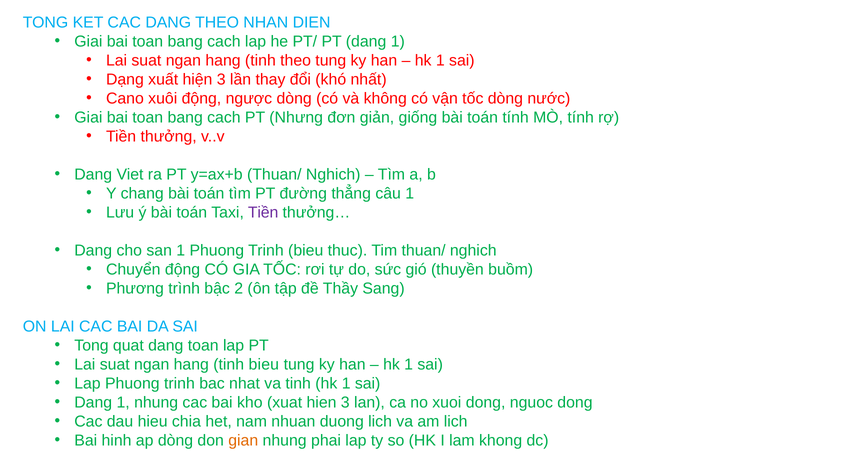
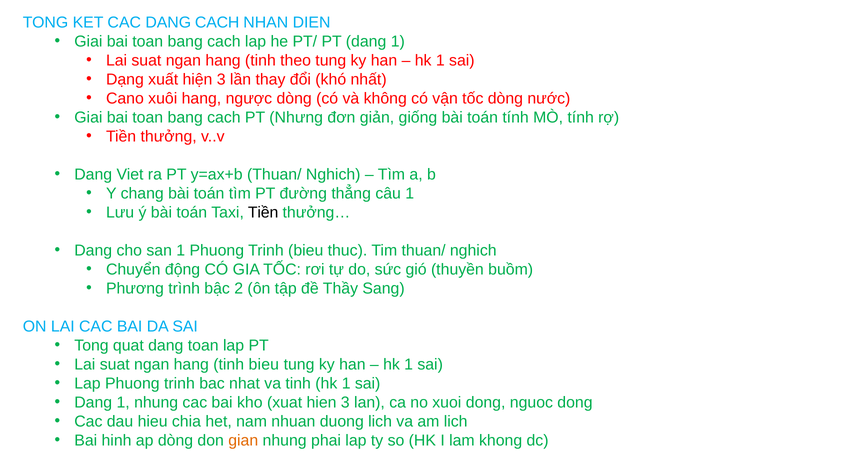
DANG THEO: THEO -> CACH (217, 23)
xuôi động: động -> hang (201, 99)
Tiền colour: purple -> black (263, 213)
